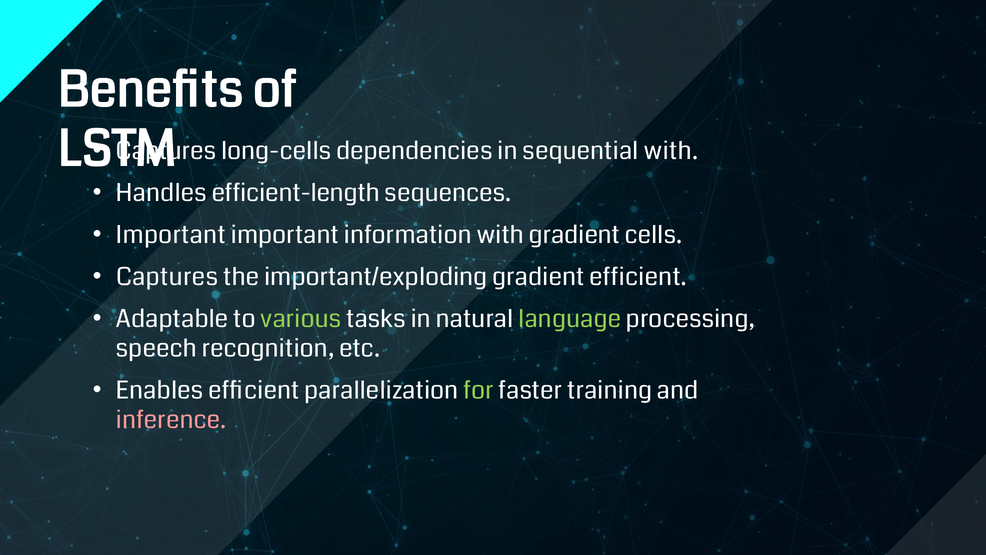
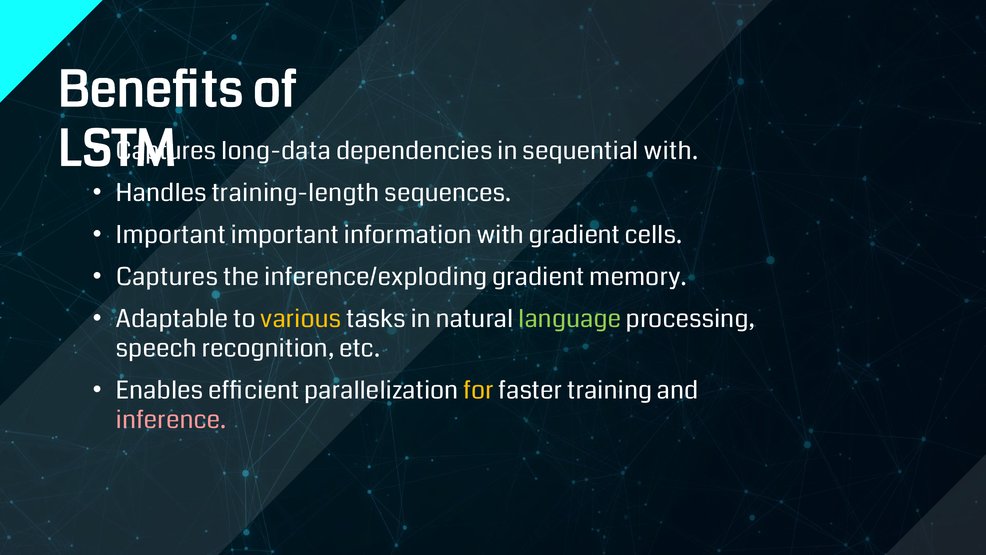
long-cells: long-cells -> long-data (276, 151)
efficient-length: efficient-length -> training-length (296, 193)
important/exploding: important/exploding -> inference/exploding (376, 277)
gradient efficient: efficient -> memory (638, 277)
various colour: light green -> yellow (301, 319)
for colour: light green -> yellow (479, 390)
